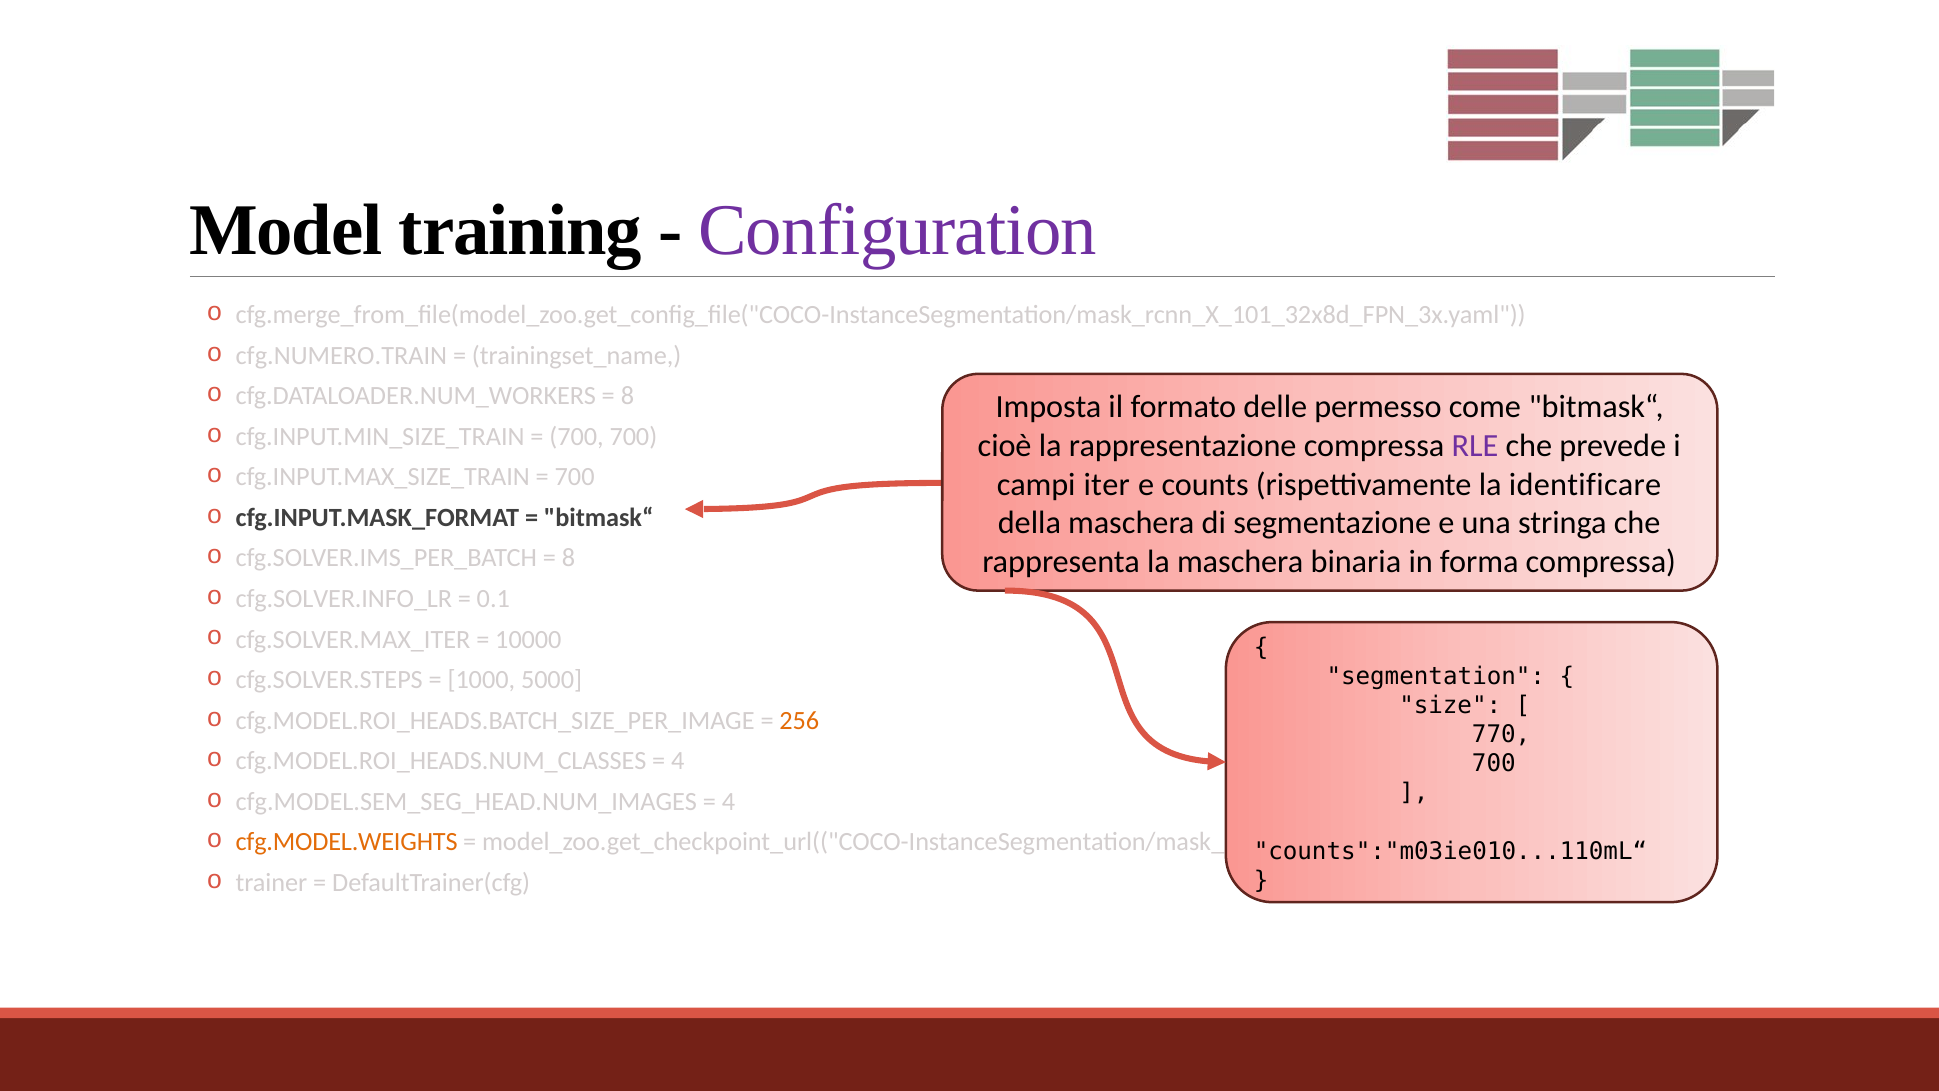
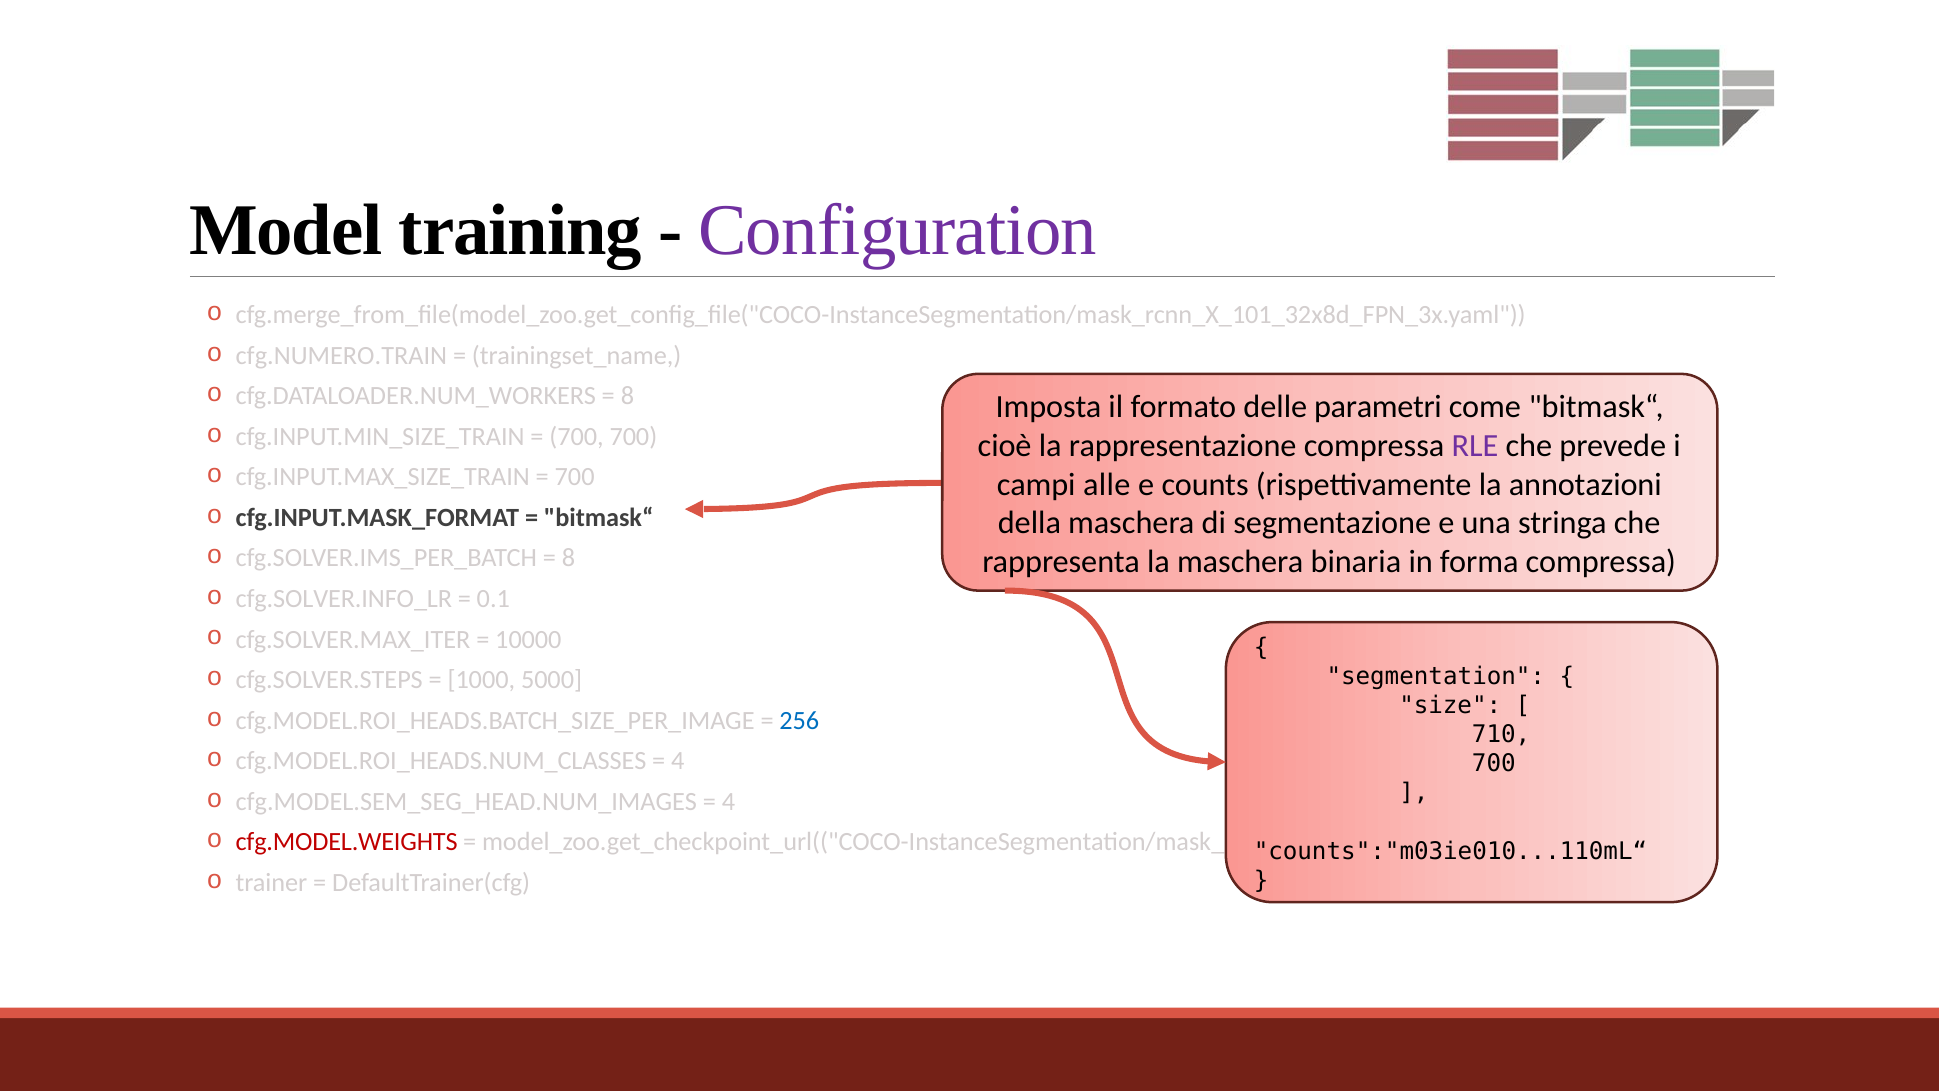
permesso: permesso -> parametri (1378, 407)
iter: iter -> alle (1107, 484)
identificare: identificare -> annotazioni (1585, 484)
256 colour: orange -> blue (799, 720)
770: 770 -> 710 (1501, 734)
cfg.MODEL.WEIGHTS colour: orange -> red (347, 842)
